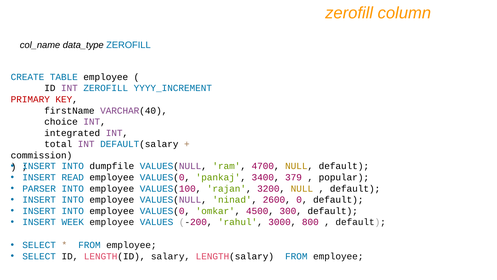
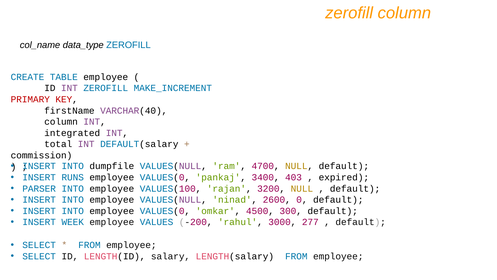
YYYY_INCREMENT: YYYY_INCREMENT -> MAKE_INCREMENT (173, 88)
choice: choice -> column (61, 122)
READ: READ -> RUNS (73, 177)
379: 379 -> 403 (294, 177)
popular: popular -> expired (344, 177)
800: 800 -> 277 (310, 222)
